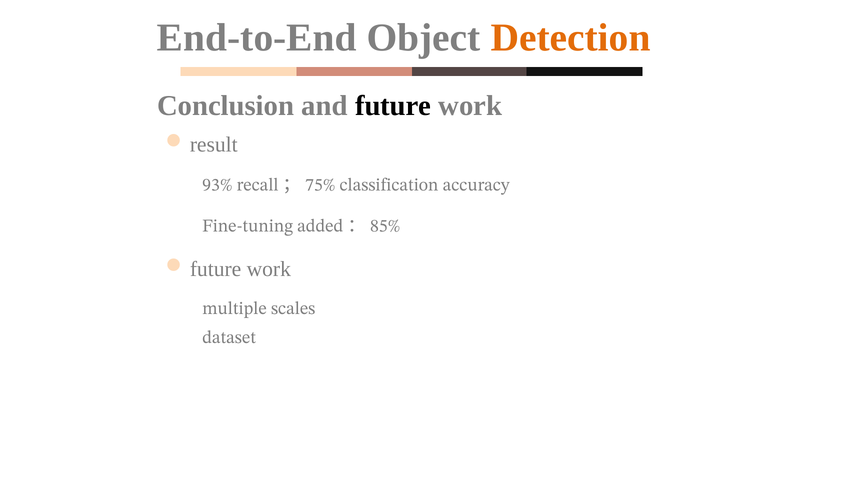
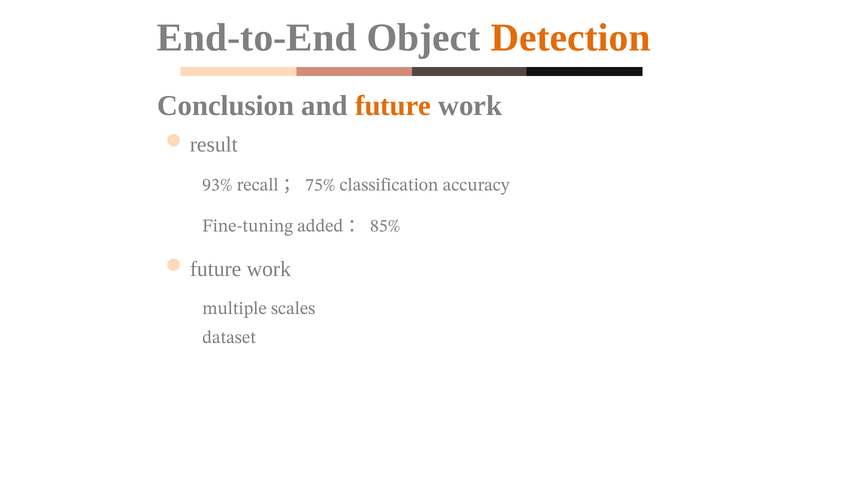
future colour: black -> orange (393, 106)
